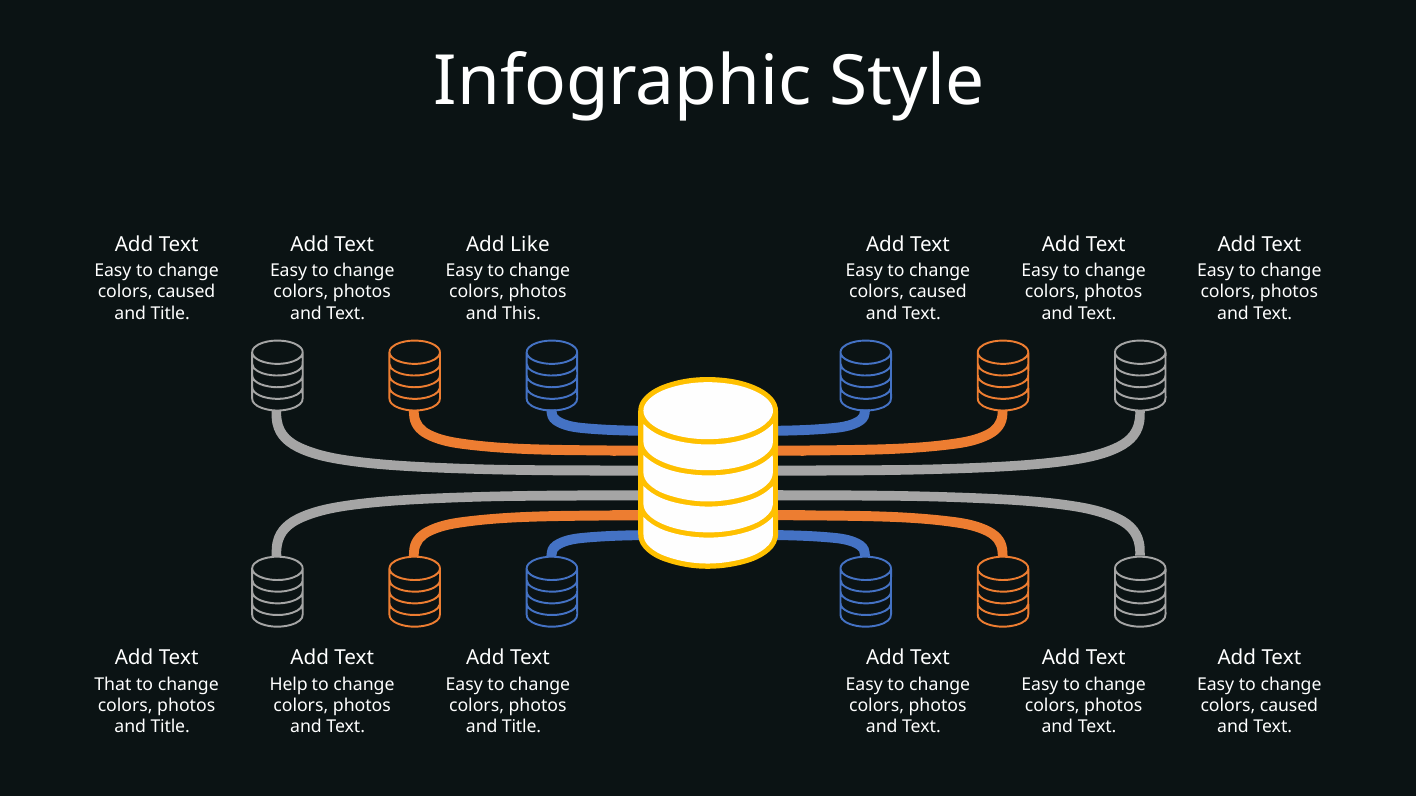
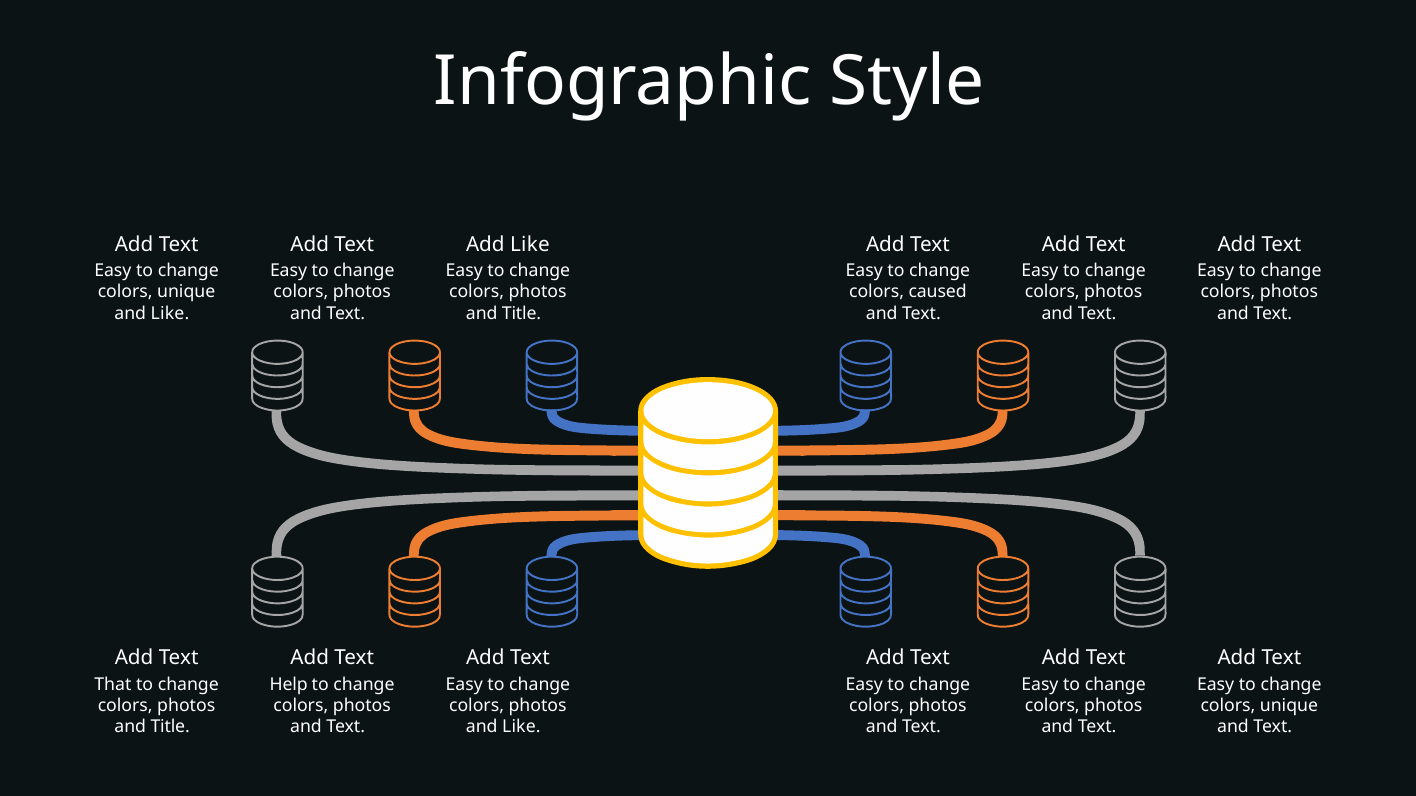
caused: caused -> unique (186, 292)
Title: Title -> Like (170, 314)
This: This -> Title (522, 314)
caused: caused -> unique (1289, 706)
Title: Title -> Like (521, 727)
